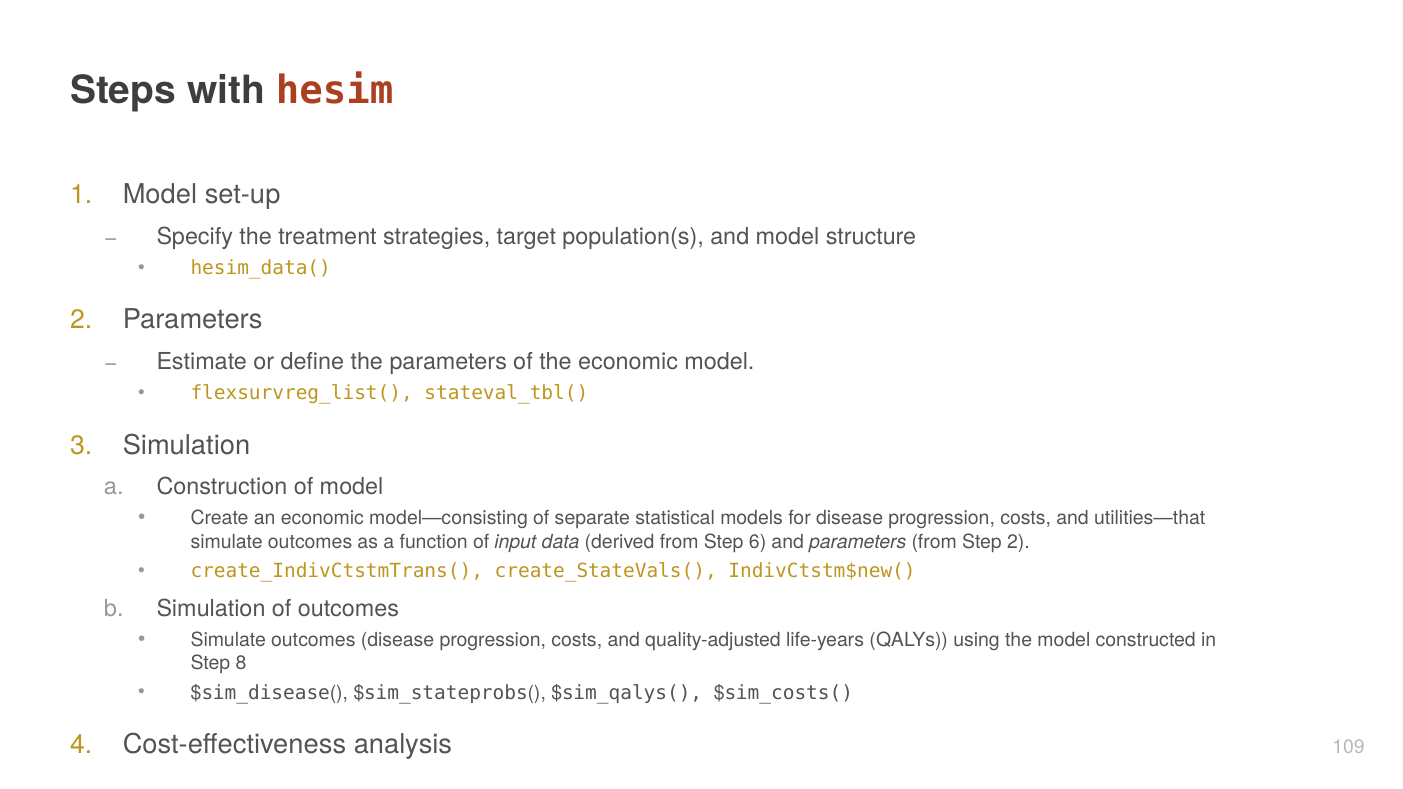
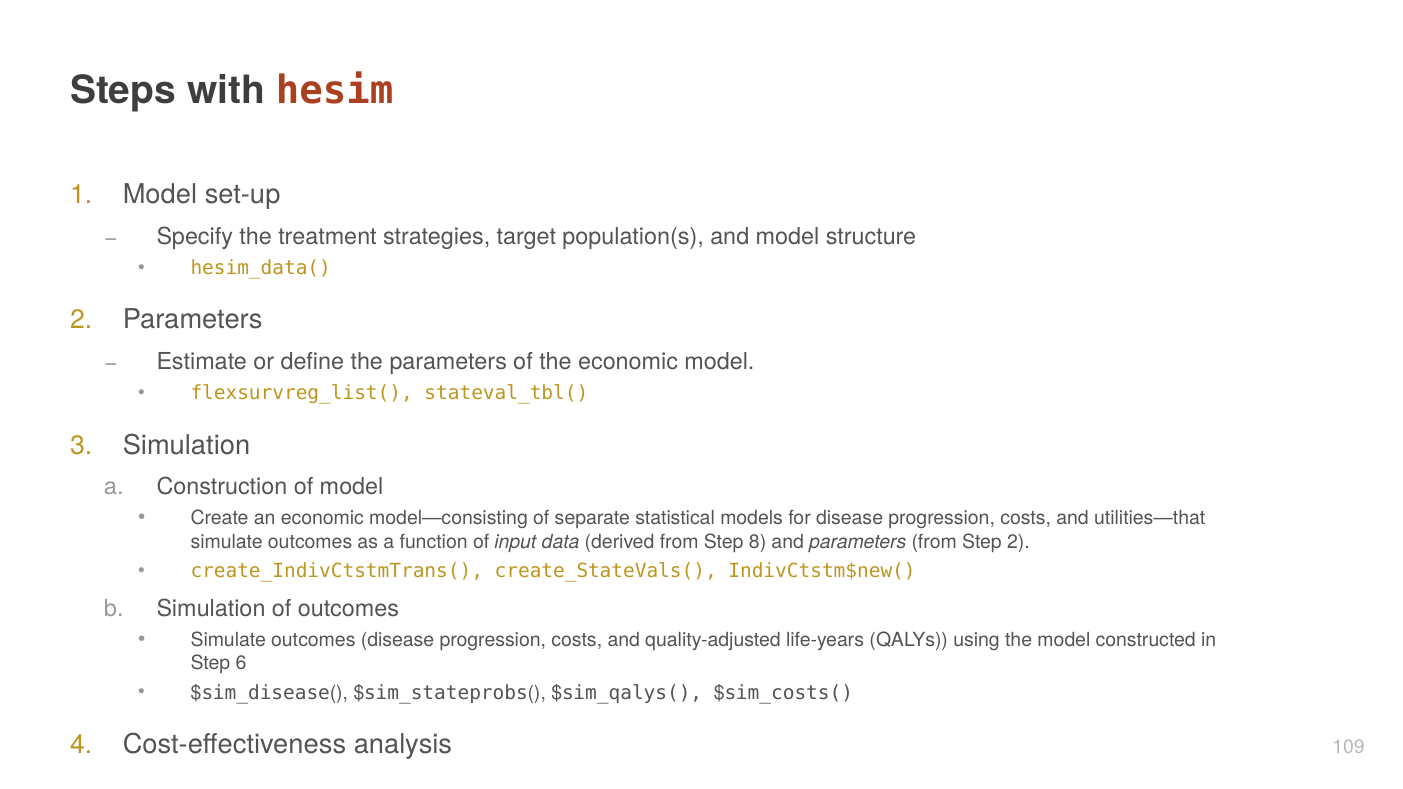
6: 6 -> 8 (758, 542)
8: 8 -> 6 (241, 664)
